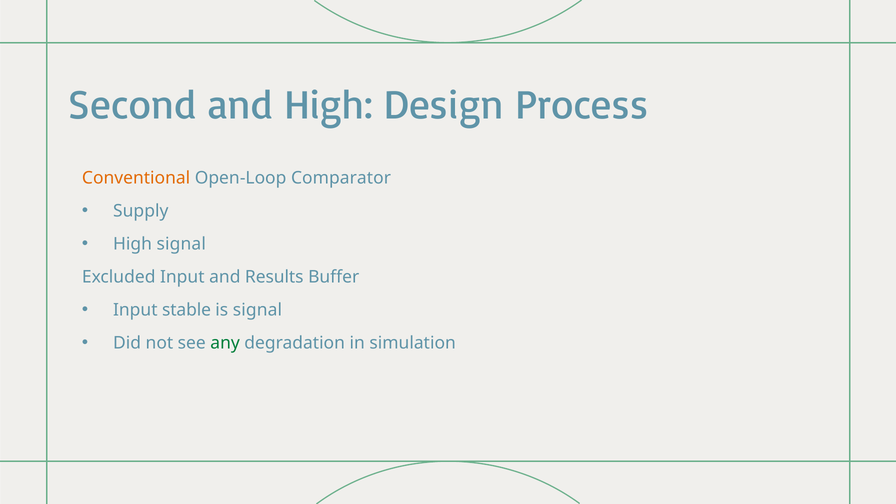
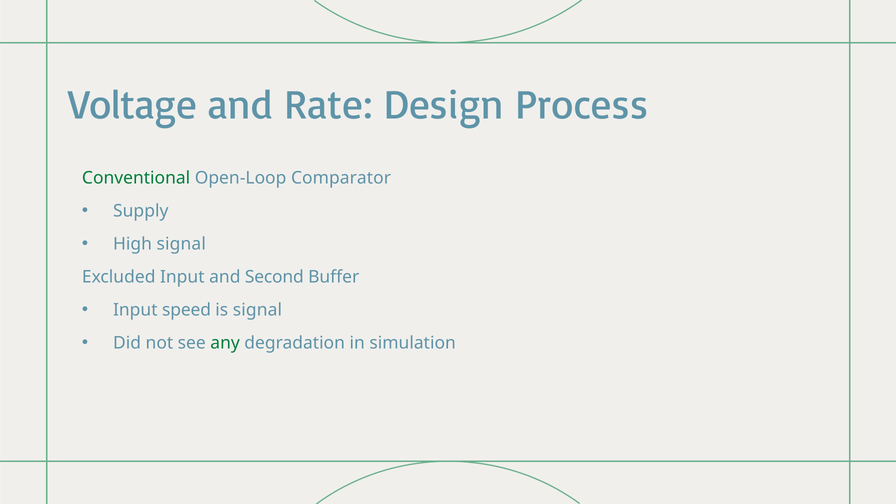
Second: Second -> Voltage (133, 105)
and High: High -> Rate (328, 105)
Conventional colour: orange -> green (136, 178)
Results: Results -> Second (274, 277)
stable: stable -> speed (187, 310)
